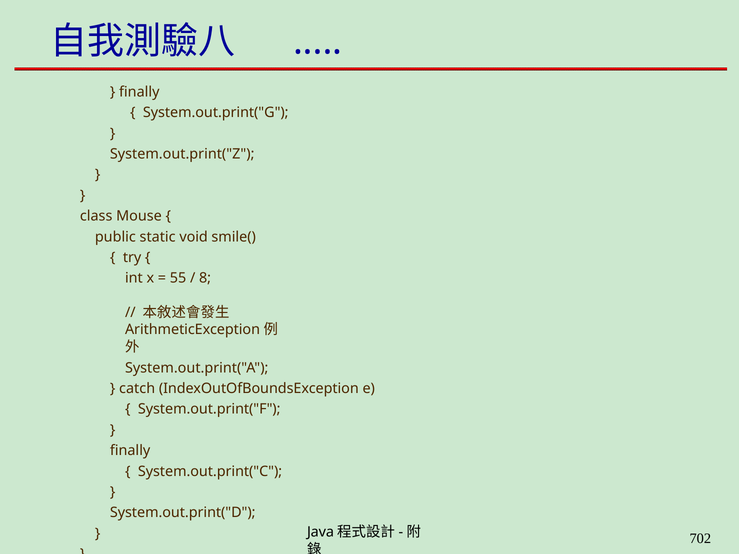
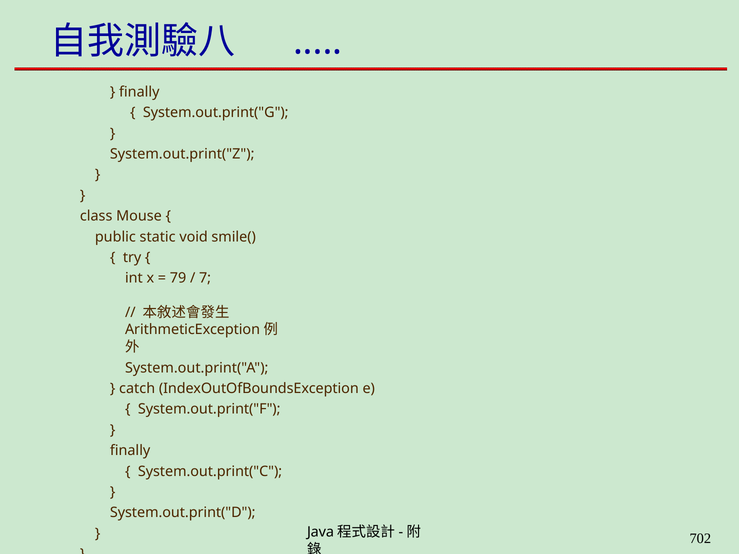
55: 55 -> 79 (178, 278)
8: 8 -> 7 (205, 278)
